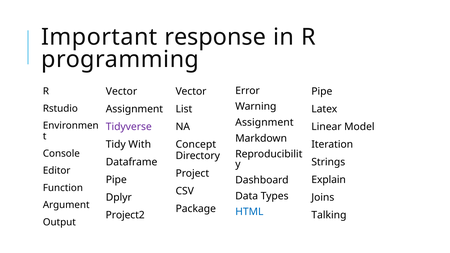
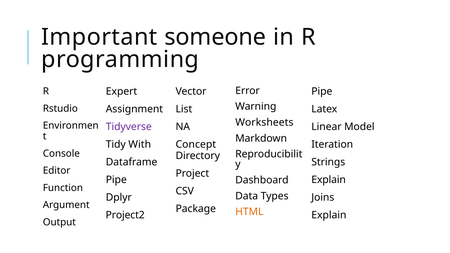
response: response -> someone (215, 37)
Vector: Vector -> Expert (122, 92)
Assignment: Assignment -> Worksheets (264, 122)
HTML colour: blue -> orange (249, 212)
Talking: Talking -> Explain (329, 215)
